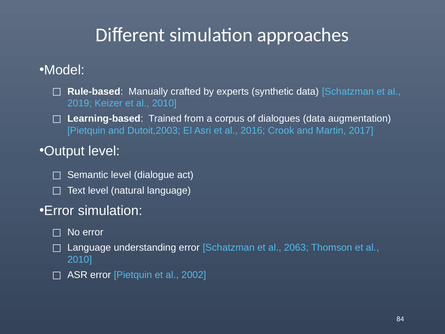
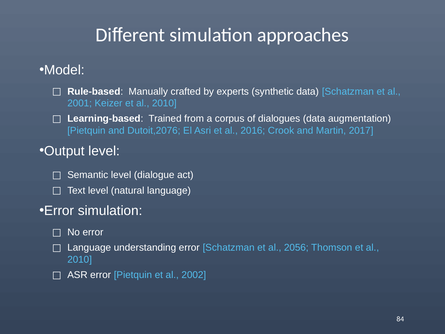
2019: 2019 -> 2001 (80, 103)
Dutoit,2003: Dutoit,2003 -> Dutoit,2076 (154, 131)
2063: 2063 -> 2056 (296, 248)
